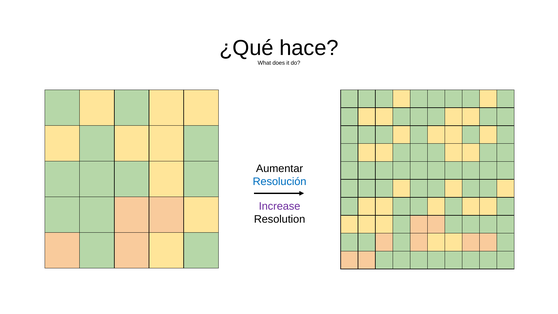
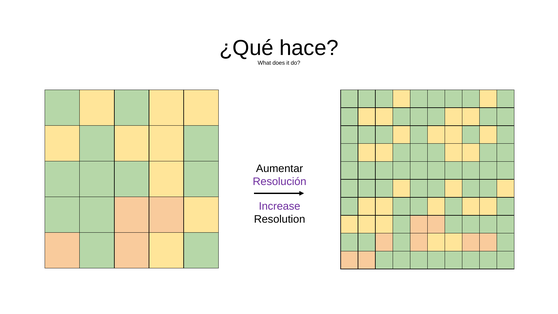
Resolución colour: blue -> purple (280, 182)
